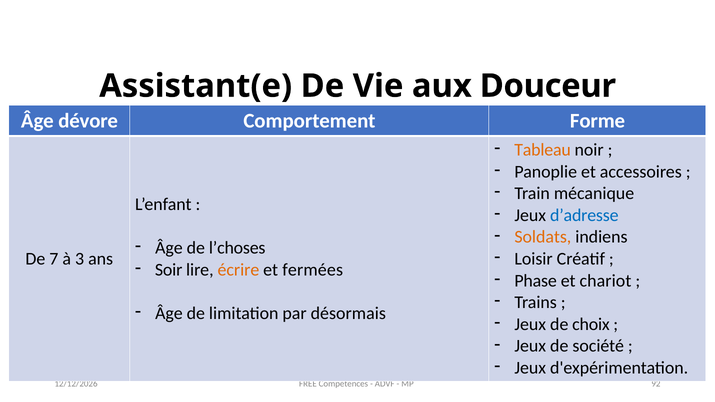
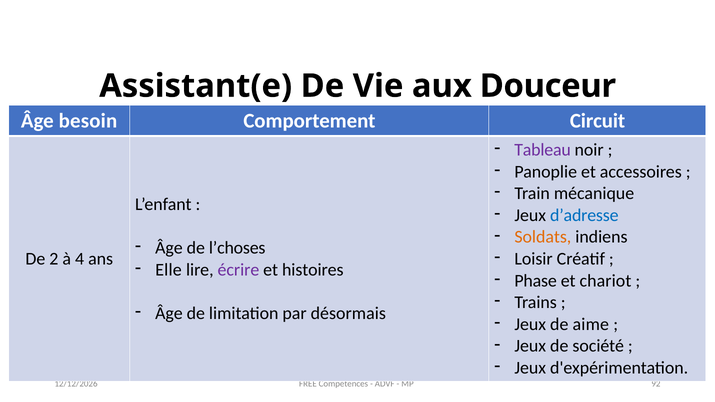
dévore: dévore -> besoin (88, 121)
Forme: Forme -> Circuit (598, 121)
Tableau colour: orange -> purple (543, 150)
7: 7 -> 2 (54, 259)
3: 3 -> 4 (80, 259)
Soir: Soir -> Elle (168, 270)
écrire colour: orange -> purple (238, 270)
fermées: fermées -> histoires (313, 270)
choix: choix -> aime (591, 324)
